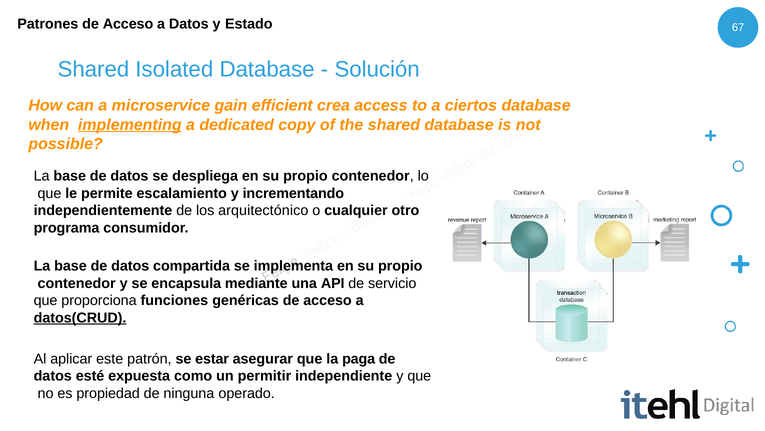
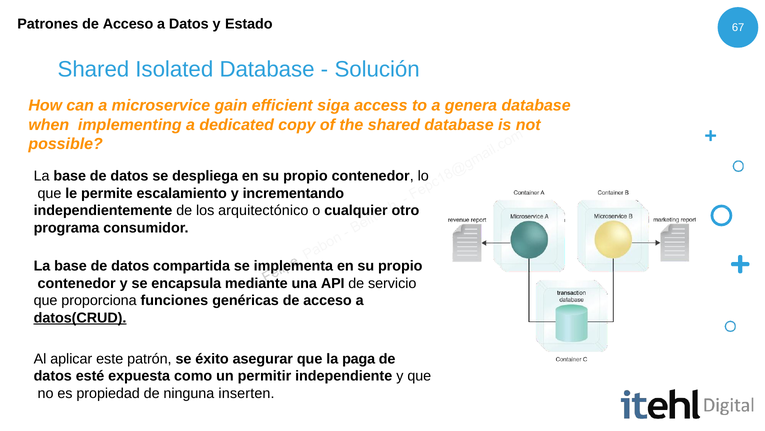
crea: crea -> siga (333, 105)
ciertos: ciertos -> genera (471, 105)
implementing underline: present -> none (130, 125)
estar: estar -> éxito (212, 358)
operado: operado -> inserten (247, 393)
